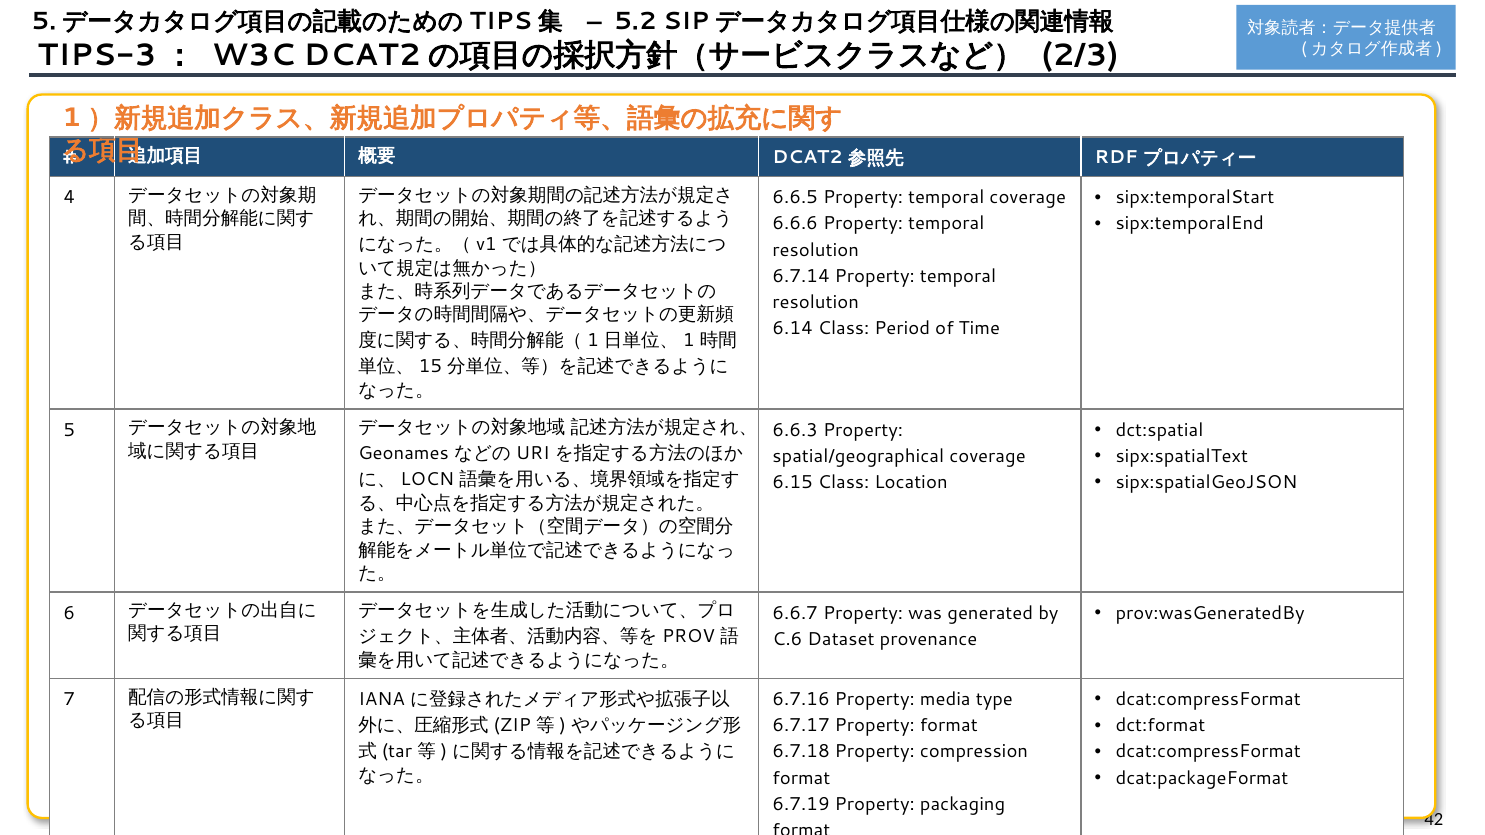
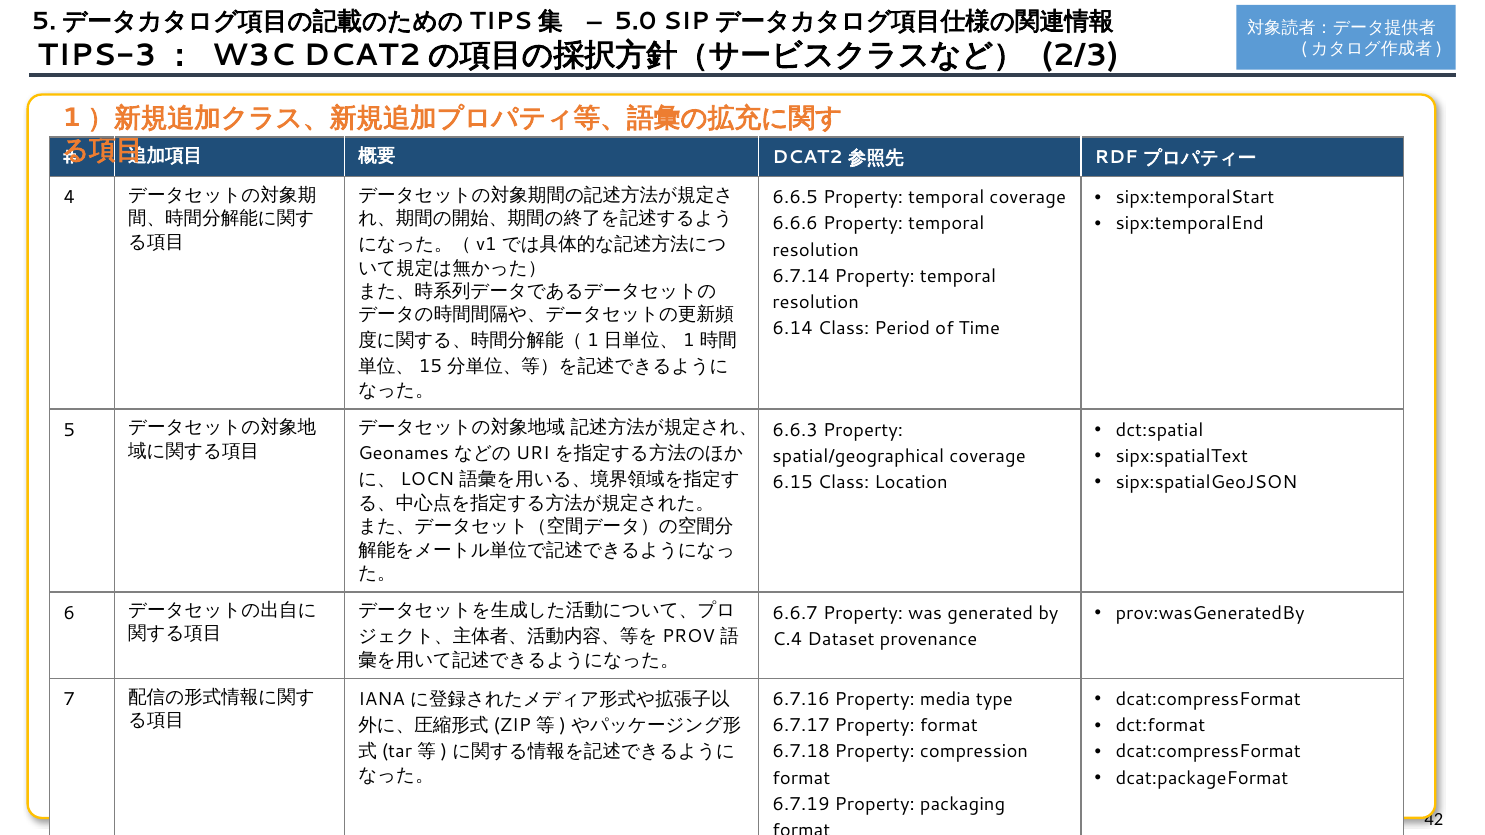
5.2: 5.2 -> 5.0 (635, 21)
C.6: C.6 -> C.4 (787, 639)
